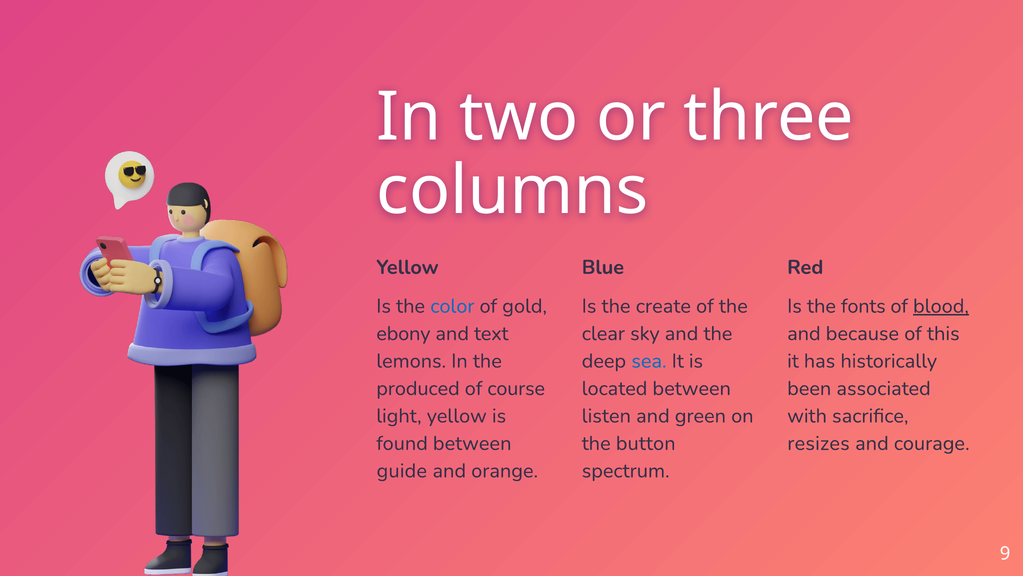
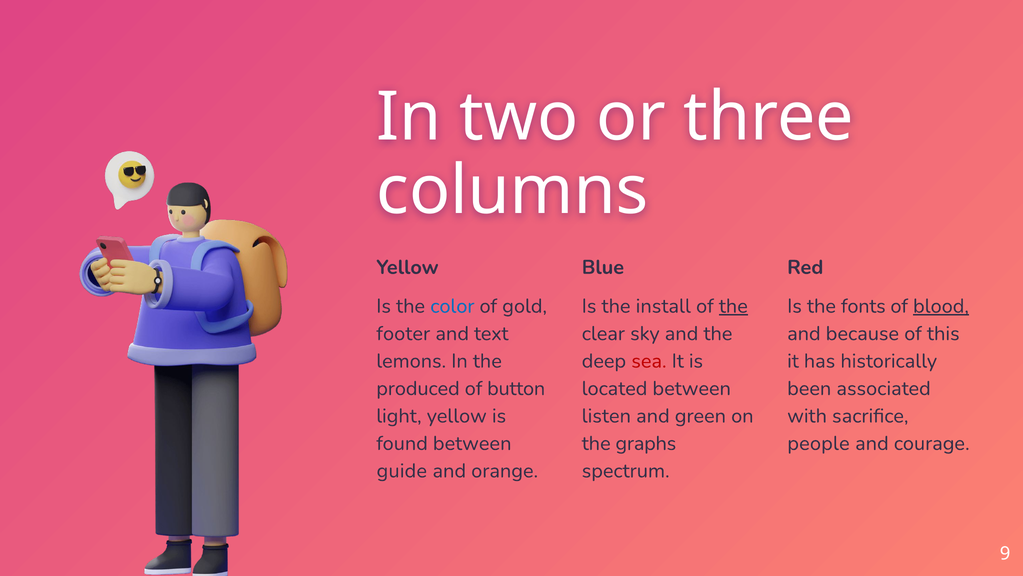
create: create -> install (663, 306)
the underline: none -> present (733, 306)
ebony: ebony -> footer (403, 333)
sea colour: blue -> red (649, 361)
course: course -> button (516, 388)
button: button -> graphs (646, 443)
resizes: resizes -> people (819, 443)
